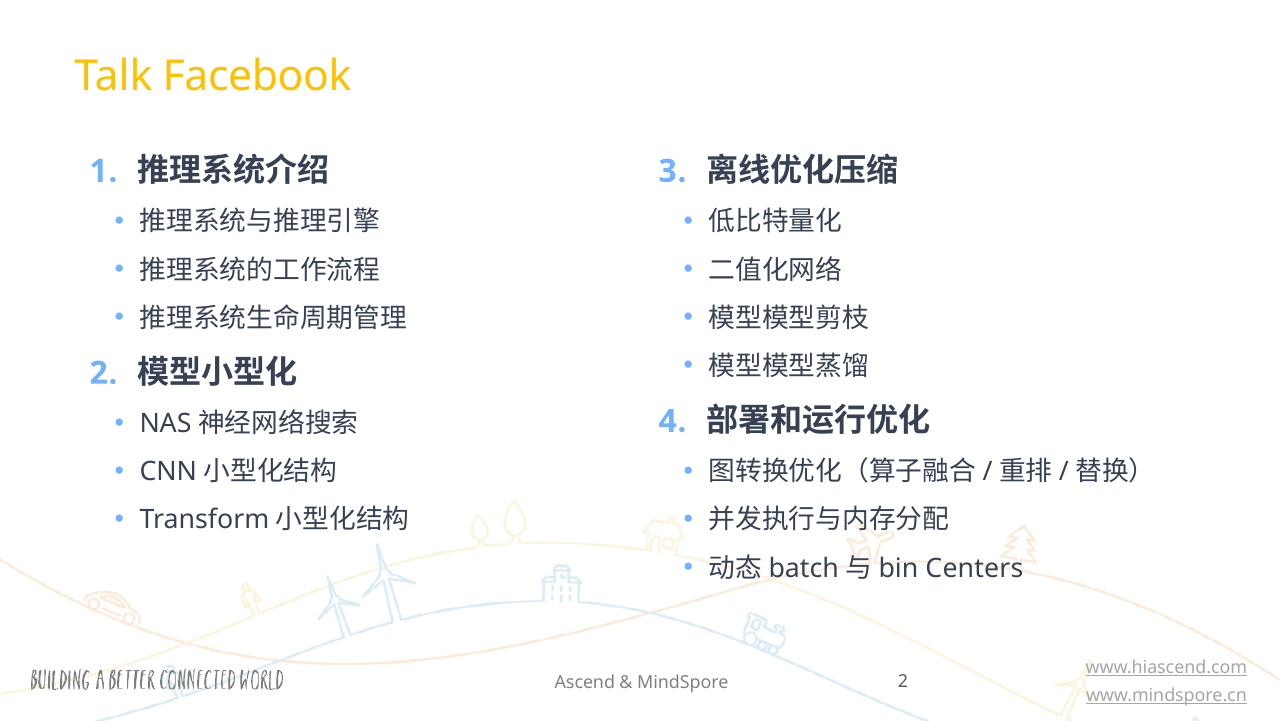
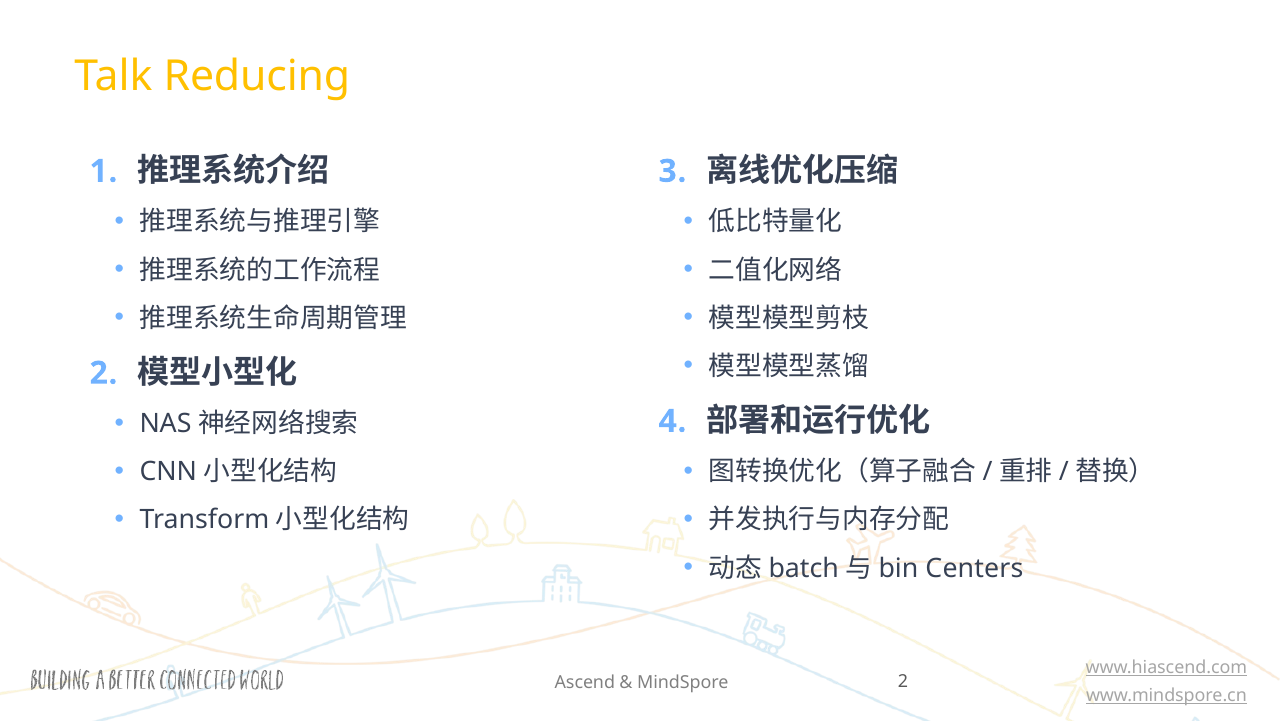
Facebook: Facebook -> Reducing (257, 76)
